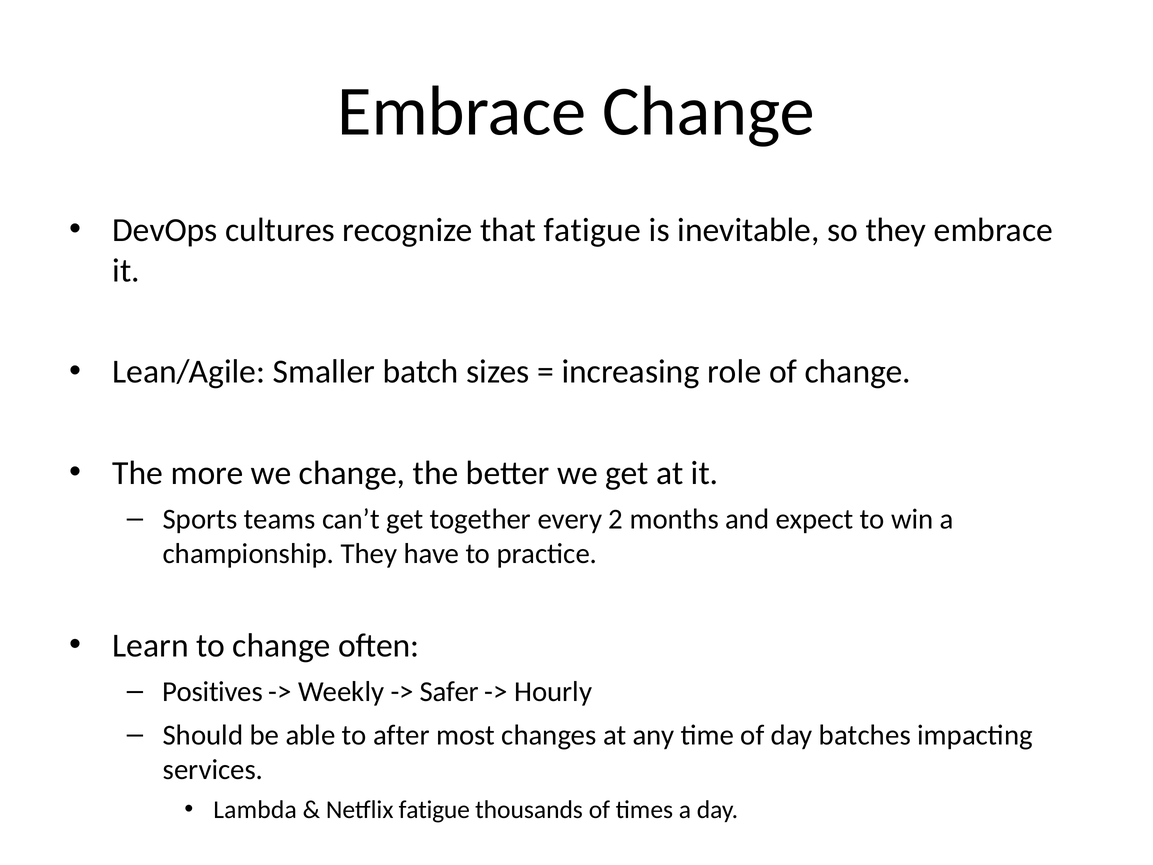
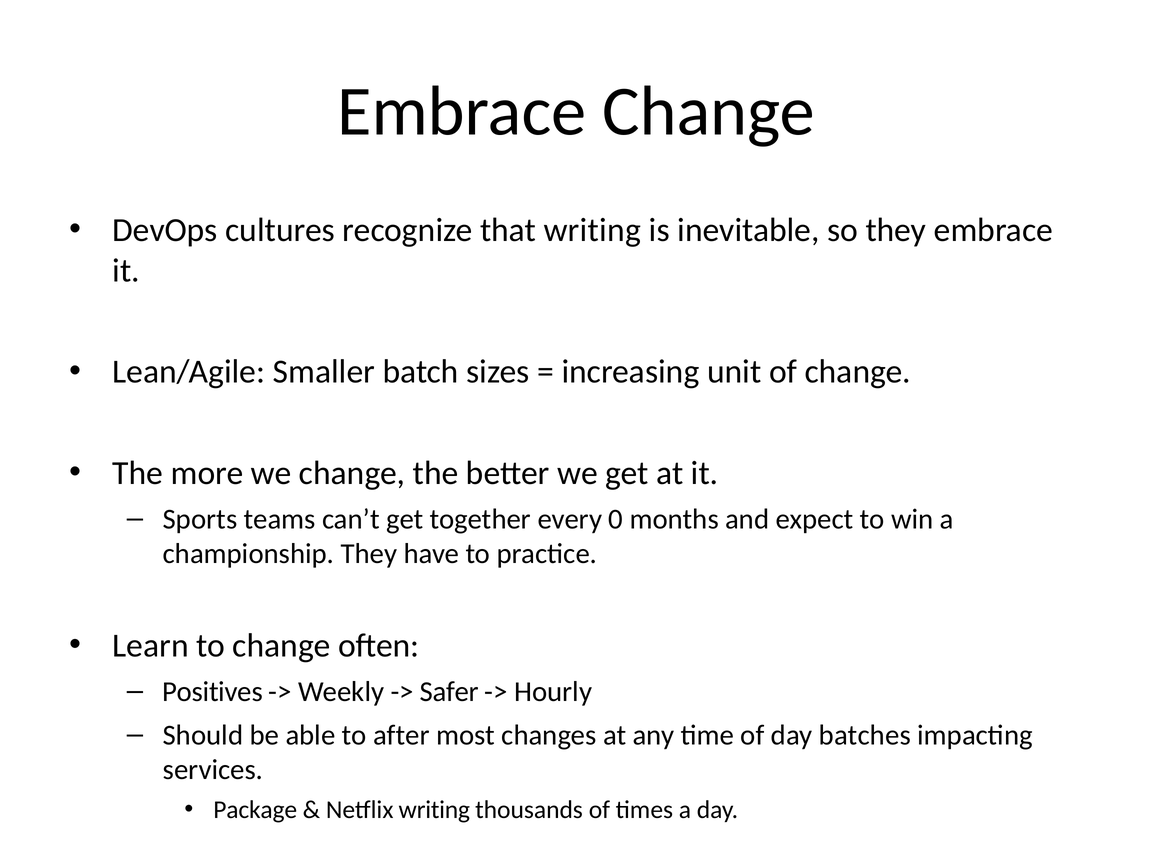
that fatigue: fatigue -> writing (592, 230)
role: role -> unit (734, 372)
2: 2 -> 0 (616, 519)
Lambda: Lambda -> Package (255, 810)
Netflix fatigue: fatigue -> writing (434, 810)
